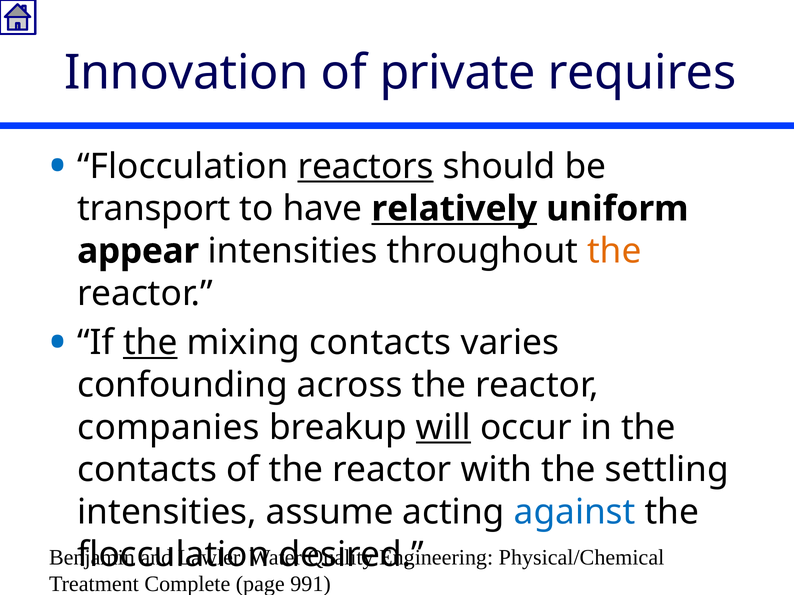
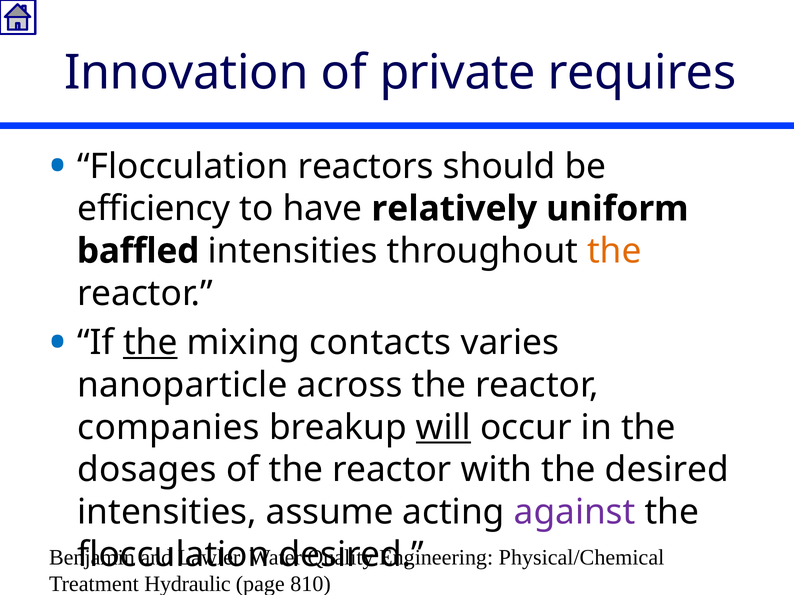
reactors underline: present -> none (366, 167)
transport: transport -> efficiency (154, 209)
relatively underline: present -> none (454, 209)
appear: appear -> baffled (138, 251)
confounding: confounding -> nanoparticle (182, 385)
contacts: contacts -> dosages (147, 470)
the settling: settling -> desired (667, 470)
against colour: blue -> purple (575, 512)
Complete: Complete -> Hydraulic (187, 584)
991: 991 -> 810 (311, 584)
